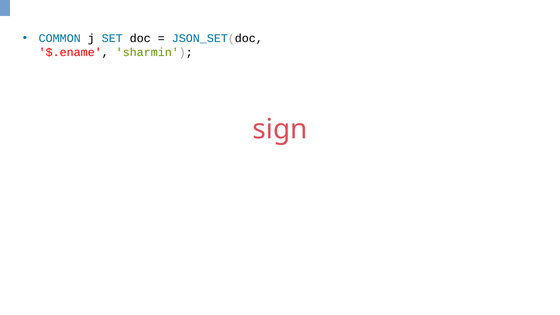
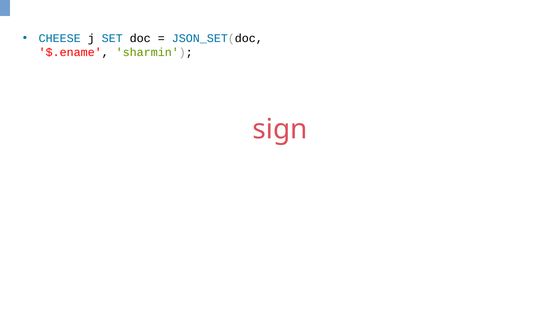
COMMON: COMMON -> CHEESE (60, 38)
